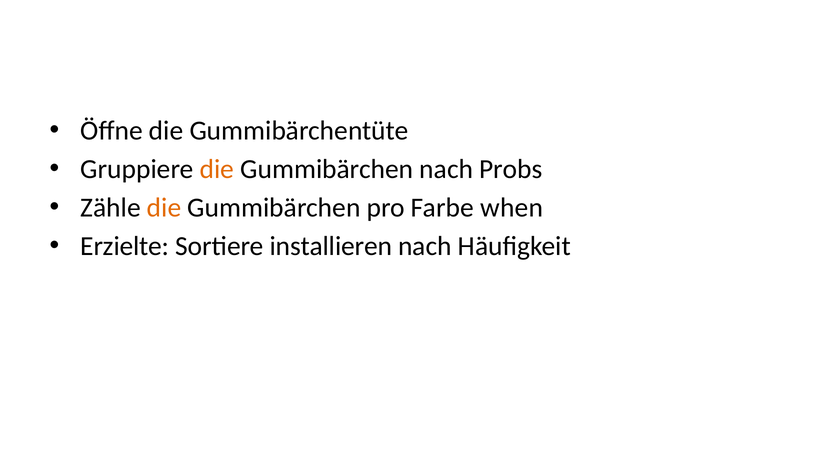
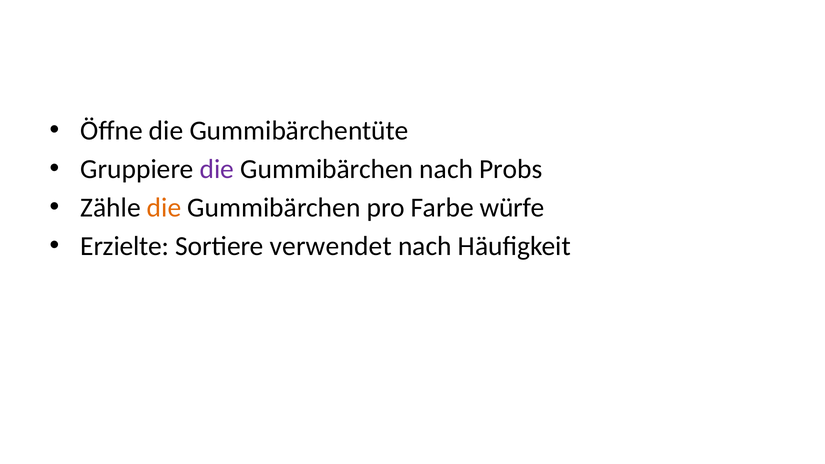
die colour: orange -> purple (217, 169)
when: when -> würfe (512, 208)
installieren: installieren -> verwendet (331, 246)
